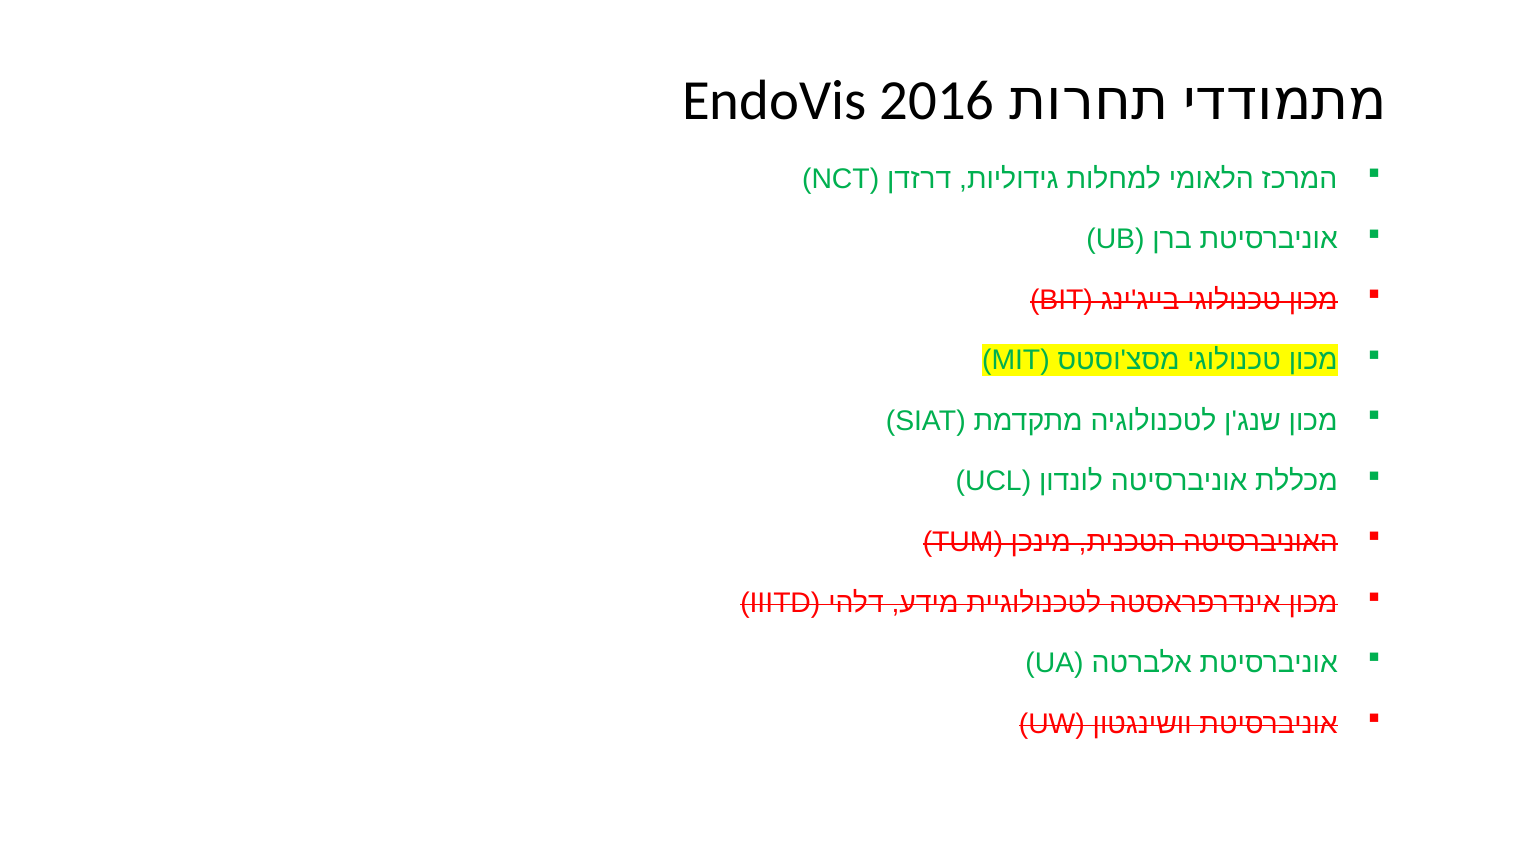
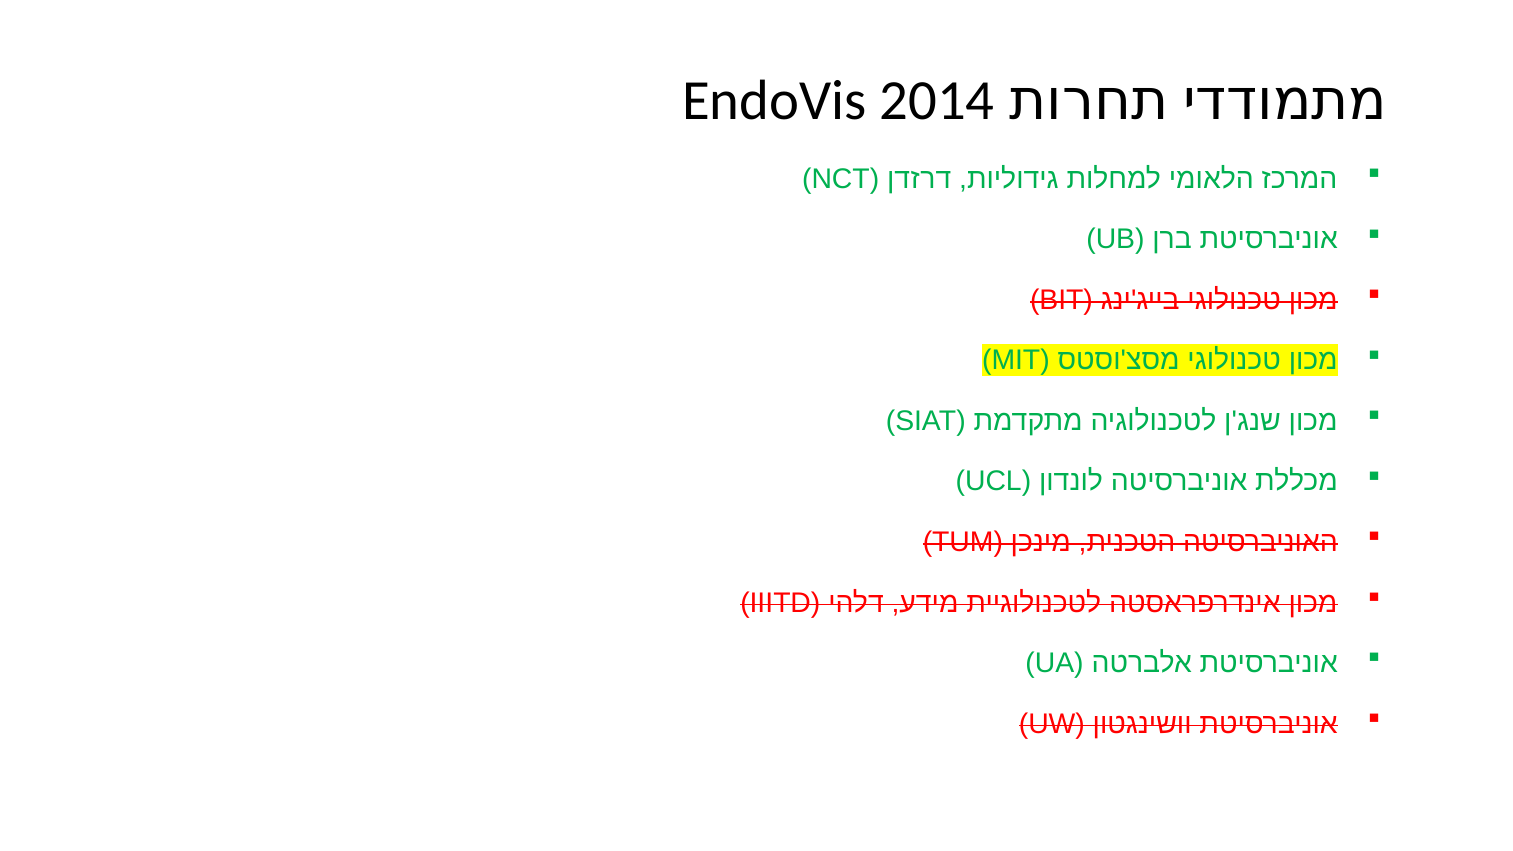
2016: 2016 -> 2014 (937, 101)
